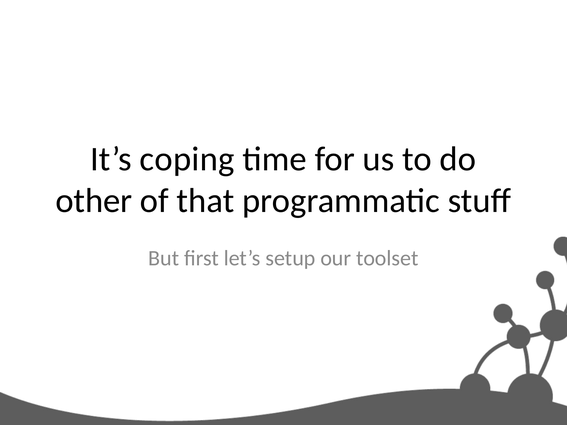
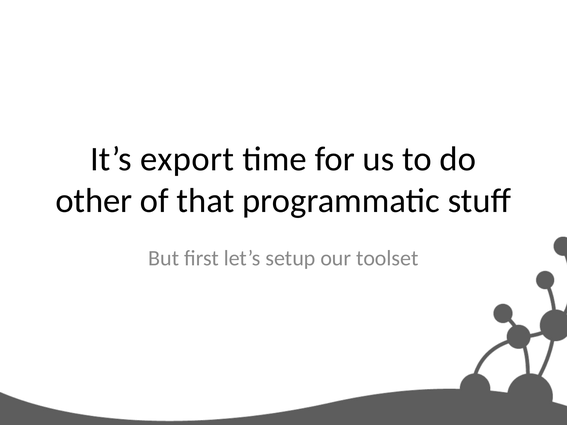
coping: coping -> export (187, 159)
